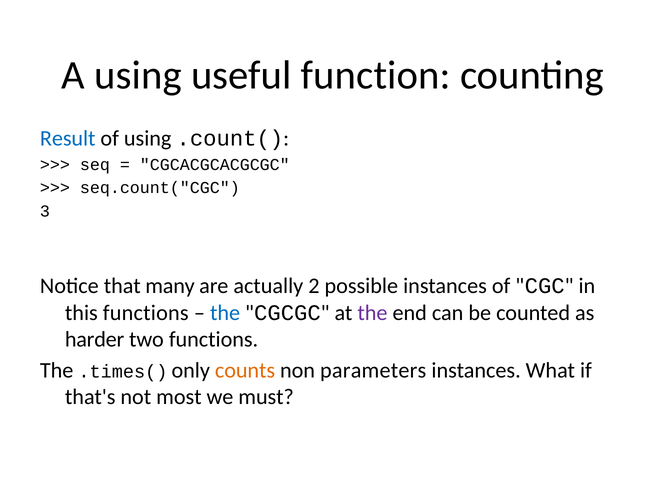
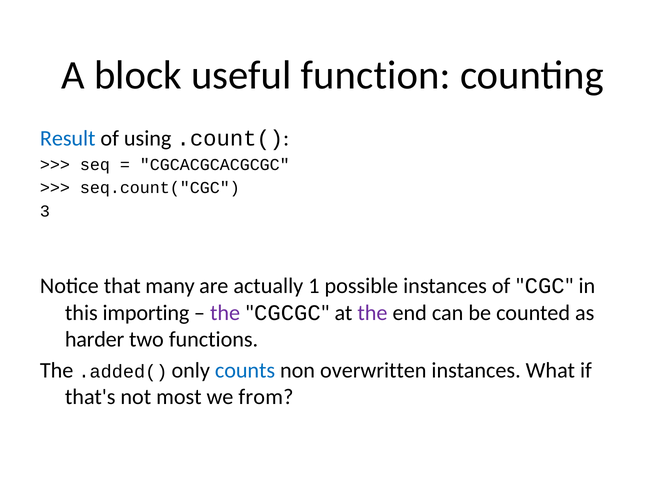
A using: using -> block (138, 75)
2: 2 -> 1 (314, 286)
this functions: functions -> importing (146, 312)
the colour: blue -> purple (225, 312)
.times(: .times( -> .added( (123, 371)
counts colour: orange -> blue (245, 370)
parameters: parameters -> overwritten (373, 370)
must: must -> from (266, 397)
